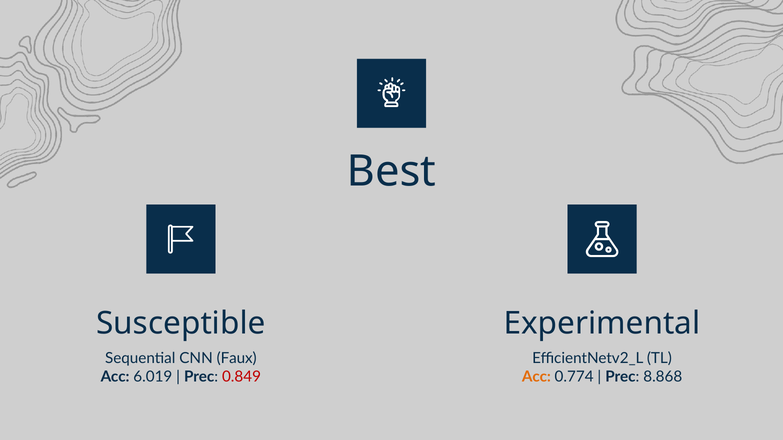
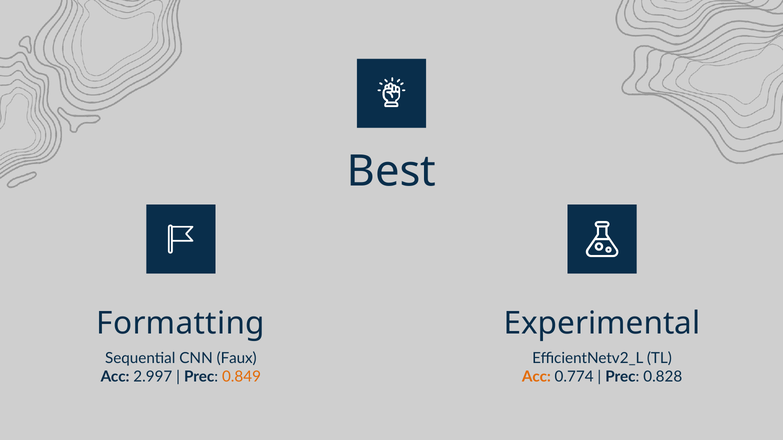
Susceptible: Susceptible -> Formatting (181, 324)
6.019: 6.019 -> 2.997 (153, 377)
0.849 colour: red -> orange (241, 377)
8.868: 8.868 -> 0.828 (663, 377)
